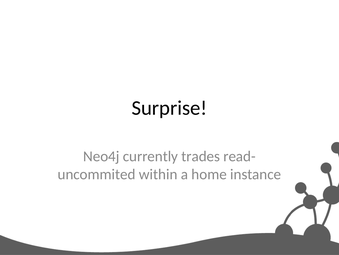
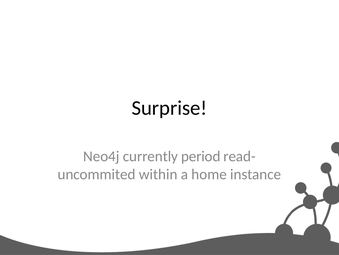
trades: trades -> period (201, 156)
